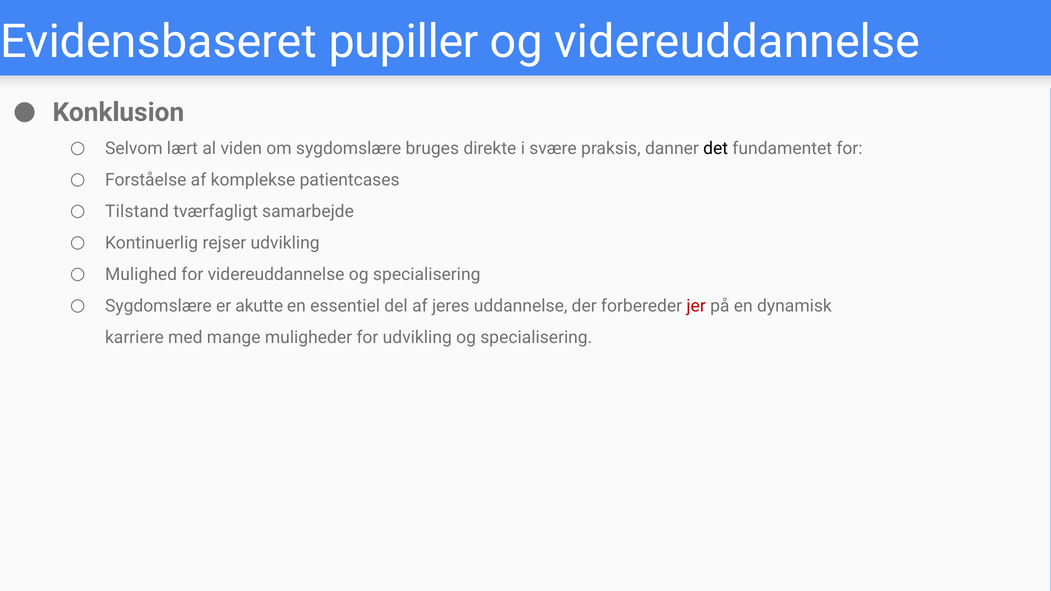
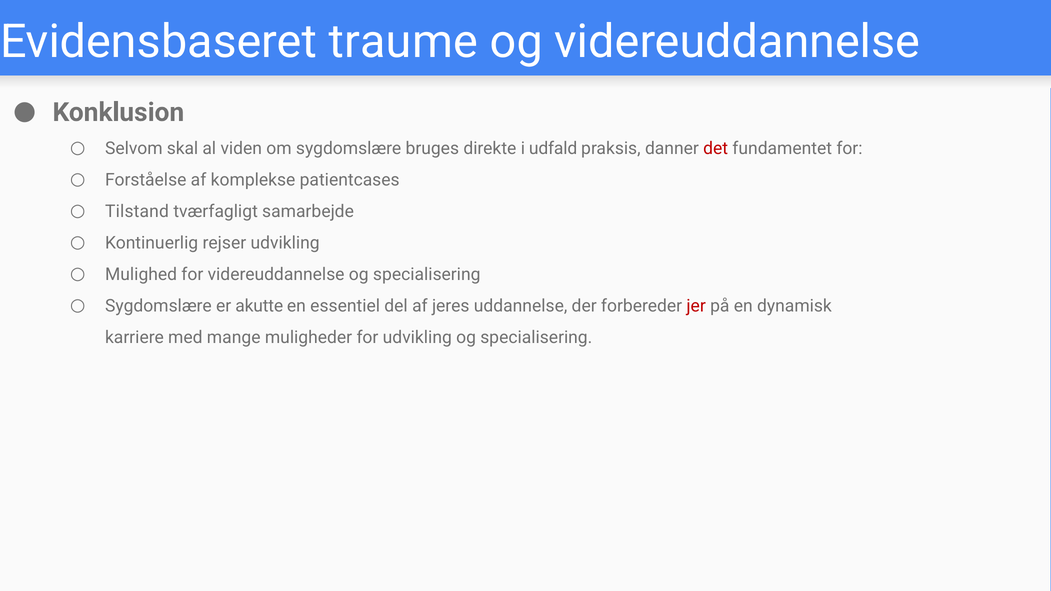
pupiller: pupiller -> traume (403, 42)
lært: lært -> skal (183, 148)
svære: svære -> udfald (553, 148)
det colour: black -> red (716, 148)
